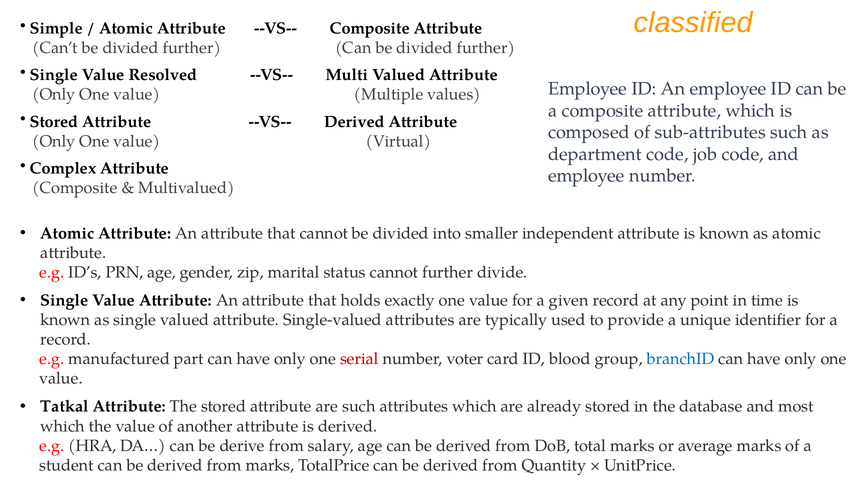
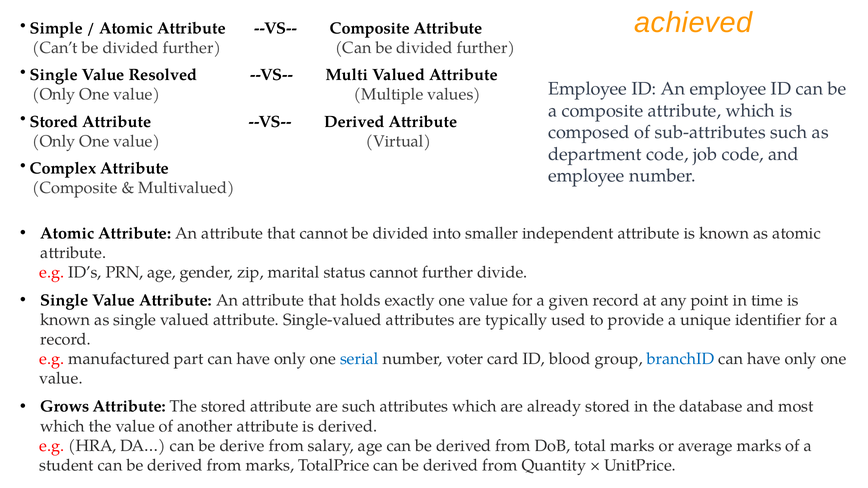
classified: classified -> achieved (693, 23)
serial colour: red -> blue (359, 359)
Tatkal: Tatkal -> Grows (65, 407)
